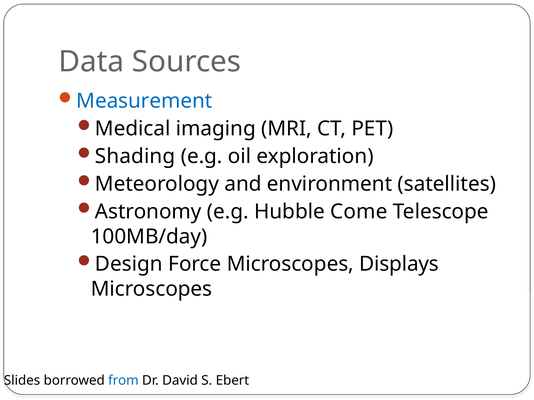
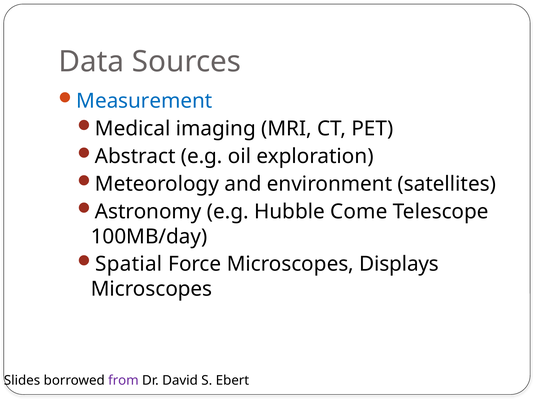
Shading: Shading -> Abstract (135, 156)
Design: Design -> Spatial (129, 264)
from colour: blue -> purple (123, 381)
